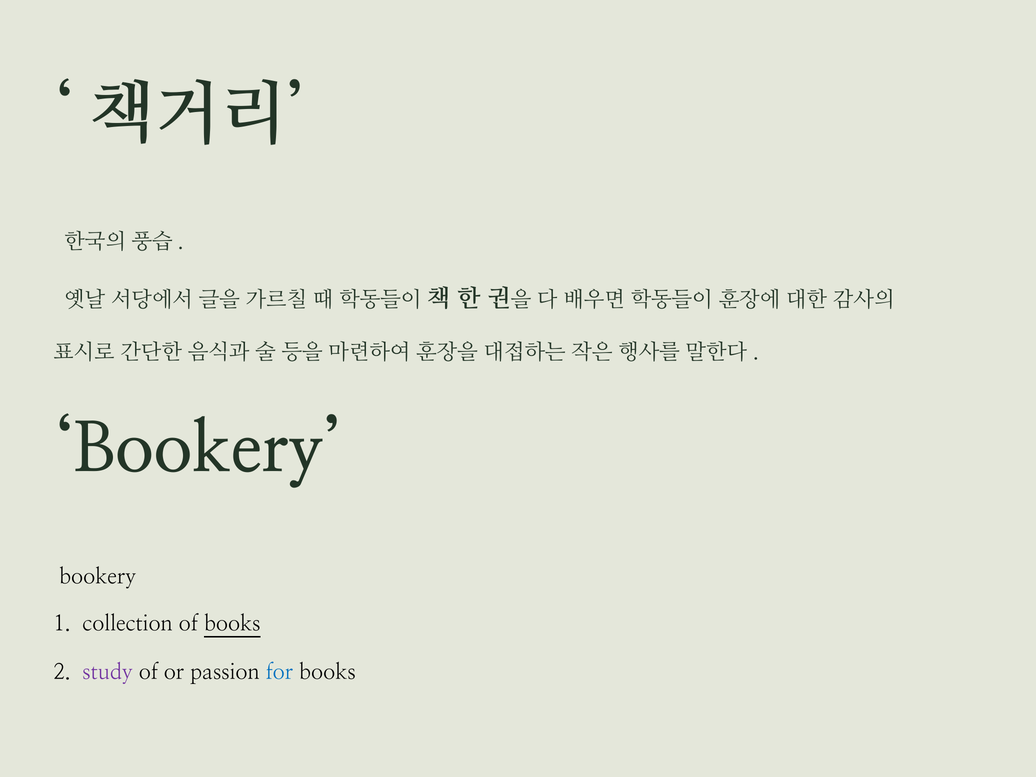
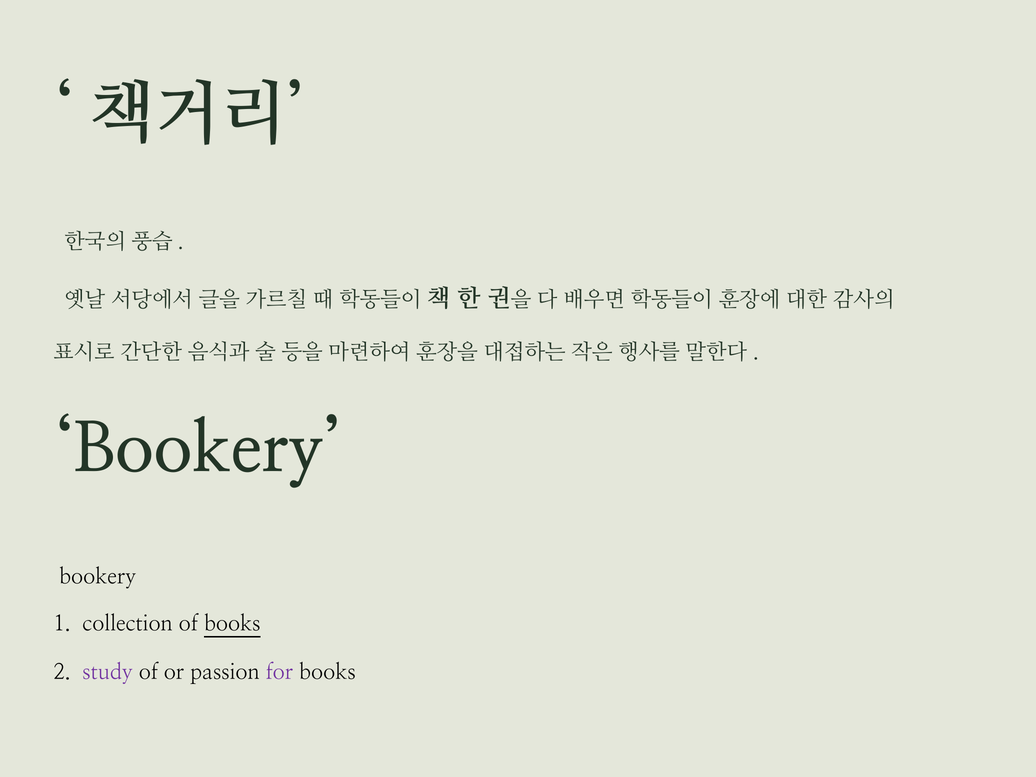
for colour: blue -> purple (279, 672)
